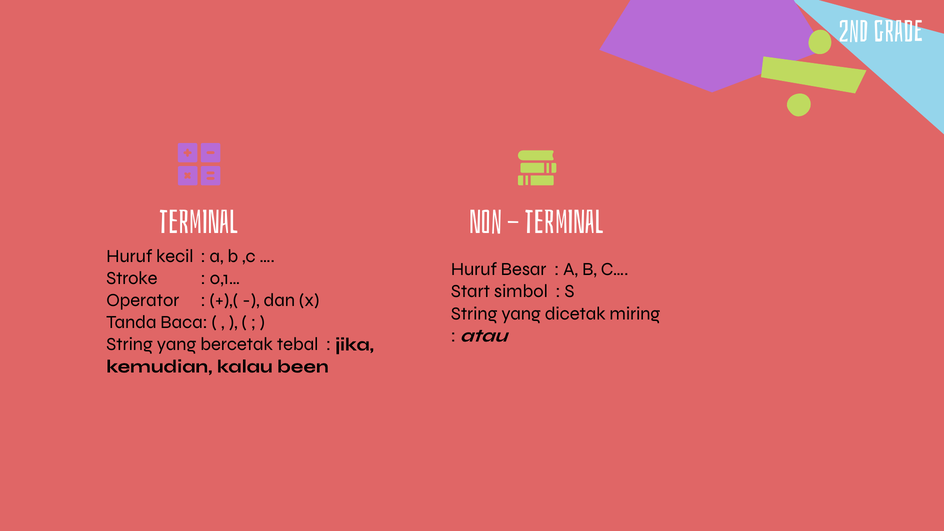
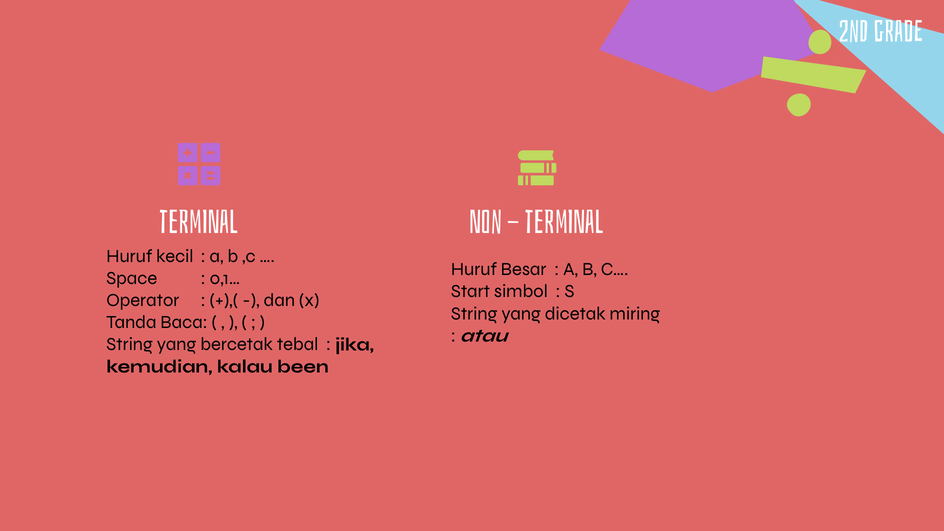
Stroke: Stroke -> Space (132, 278)
